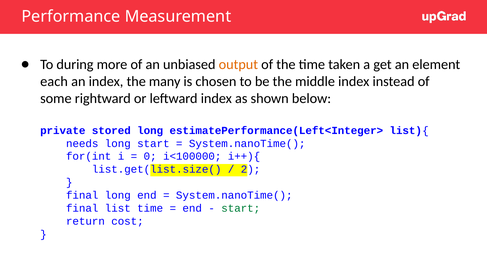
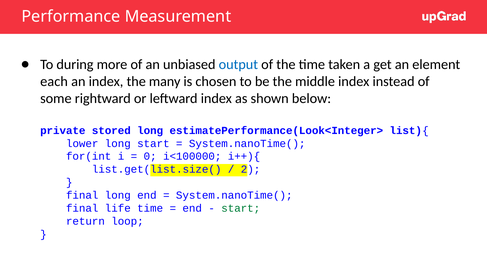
output colour: orange -> blue (238, 65)
estimatePerformance(Left<Integer>: estimatePerformance(Left<Integer> -> estimatePerformance(Look<Integer> (276, 130)
needs: needs -> lower (82, 143)
list: list -> life (118, 208)
cost: cost -> loop (127, 221)
